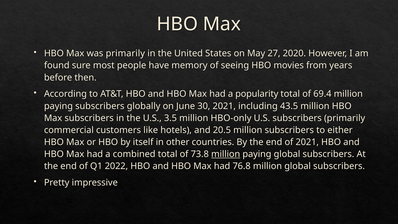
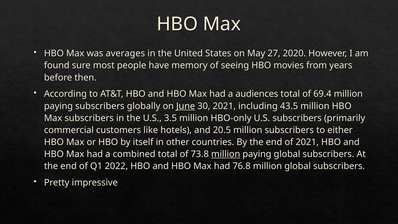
was primarily: primarily -> averages (125, 53)
popularity: popularity -> audiences (257, 94)
June underline: none -> present (186, 106)
